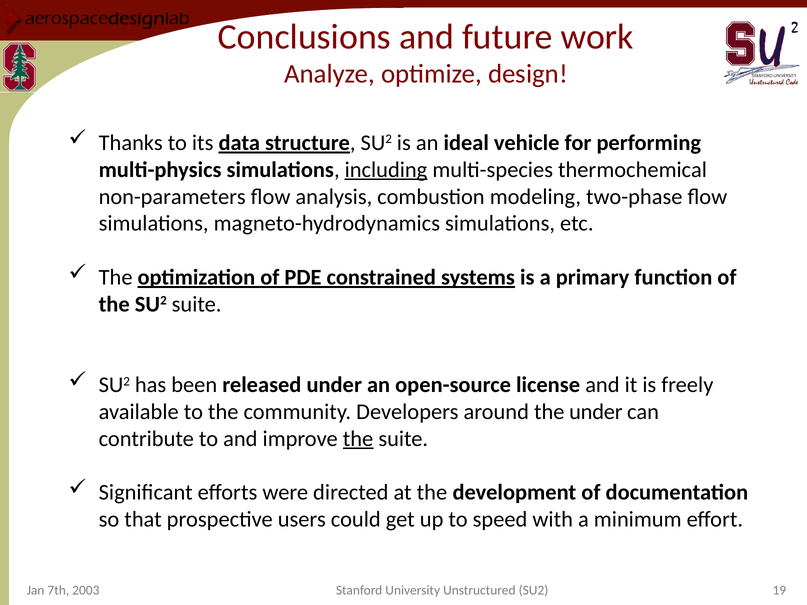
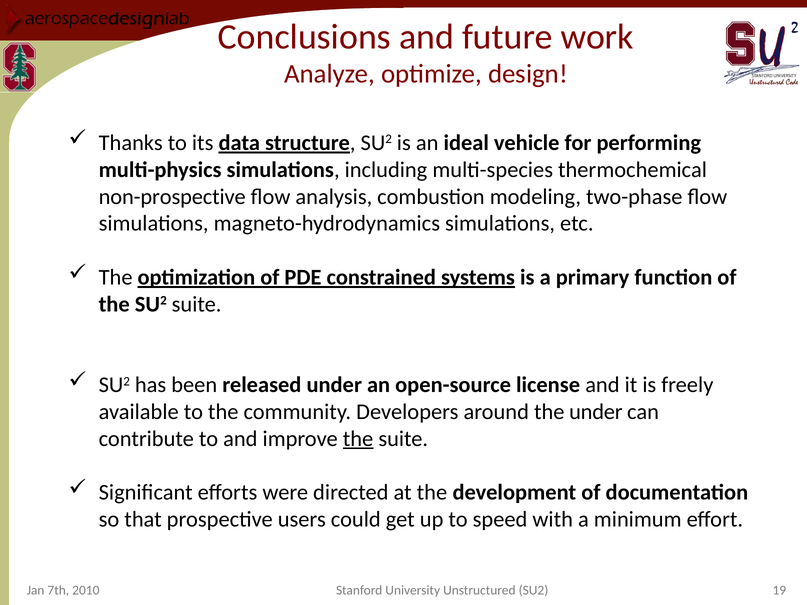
including underline: present -> none (386, 170)
non-parameters: non-parameters -> non-prospective (172, 197)
2003: 2003 -> 2010 (86, 591)
